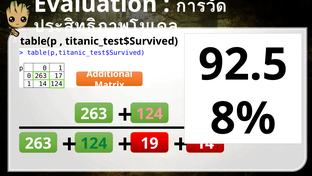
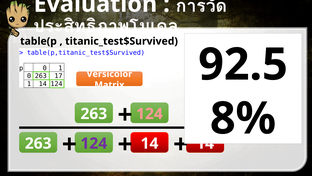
Additional: Additional -> Versicolor (109, 74)
19: 19 -> 14 (149, 143)
124 colour: green -> purple (94, 143)
